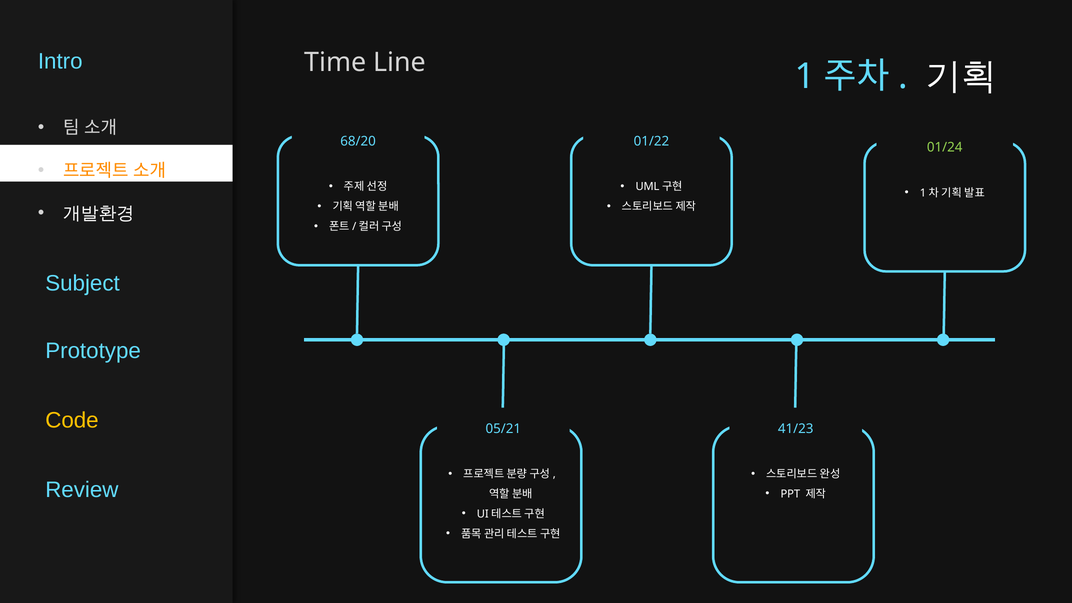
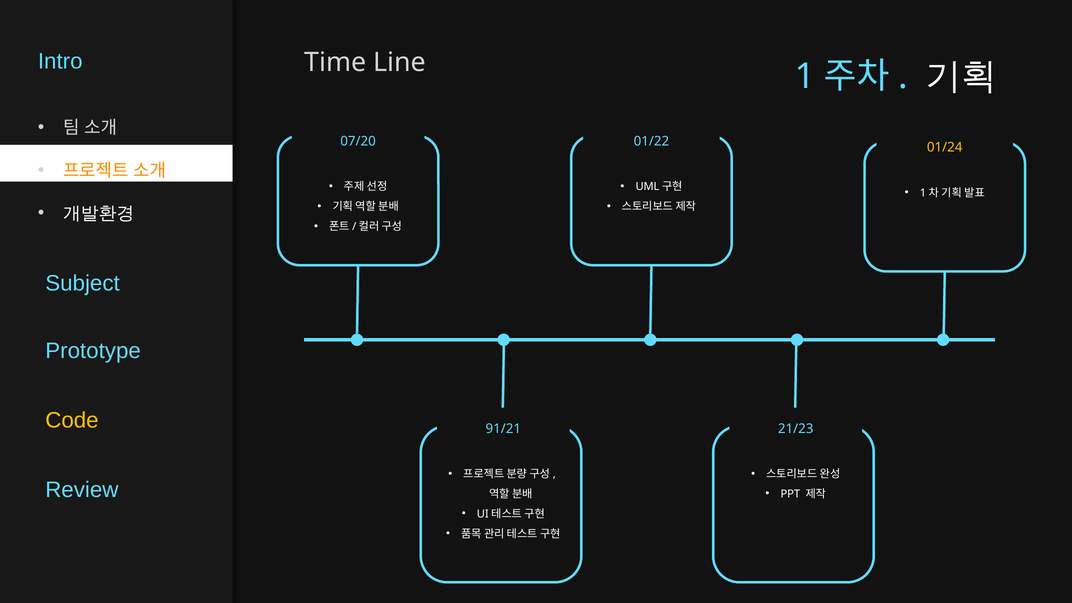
68/20: 68/20 -> 07/20 (358, 141)
01/24 colour: light green -> yellow (945, 148)
05/21: 05/21 -> 91/21 (503, 429)
41/23: 41/23 -> 21/23 (796, 429)
